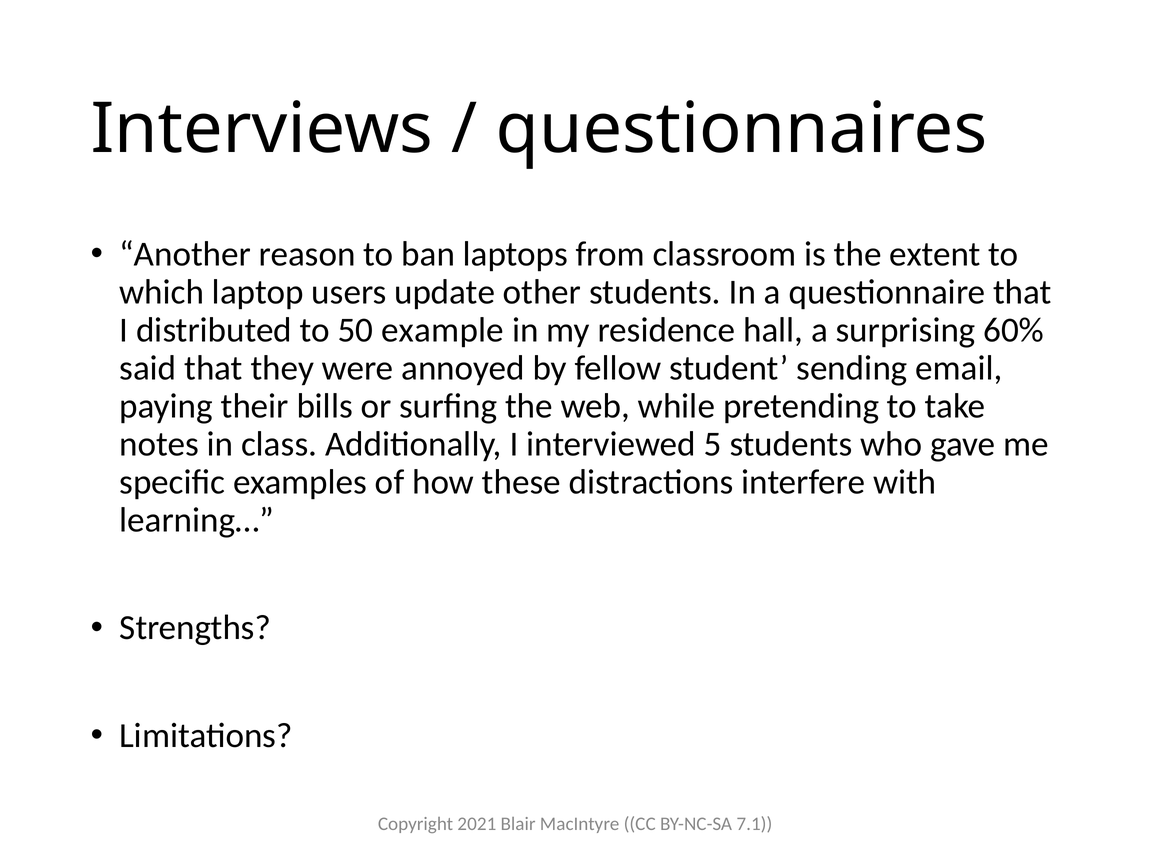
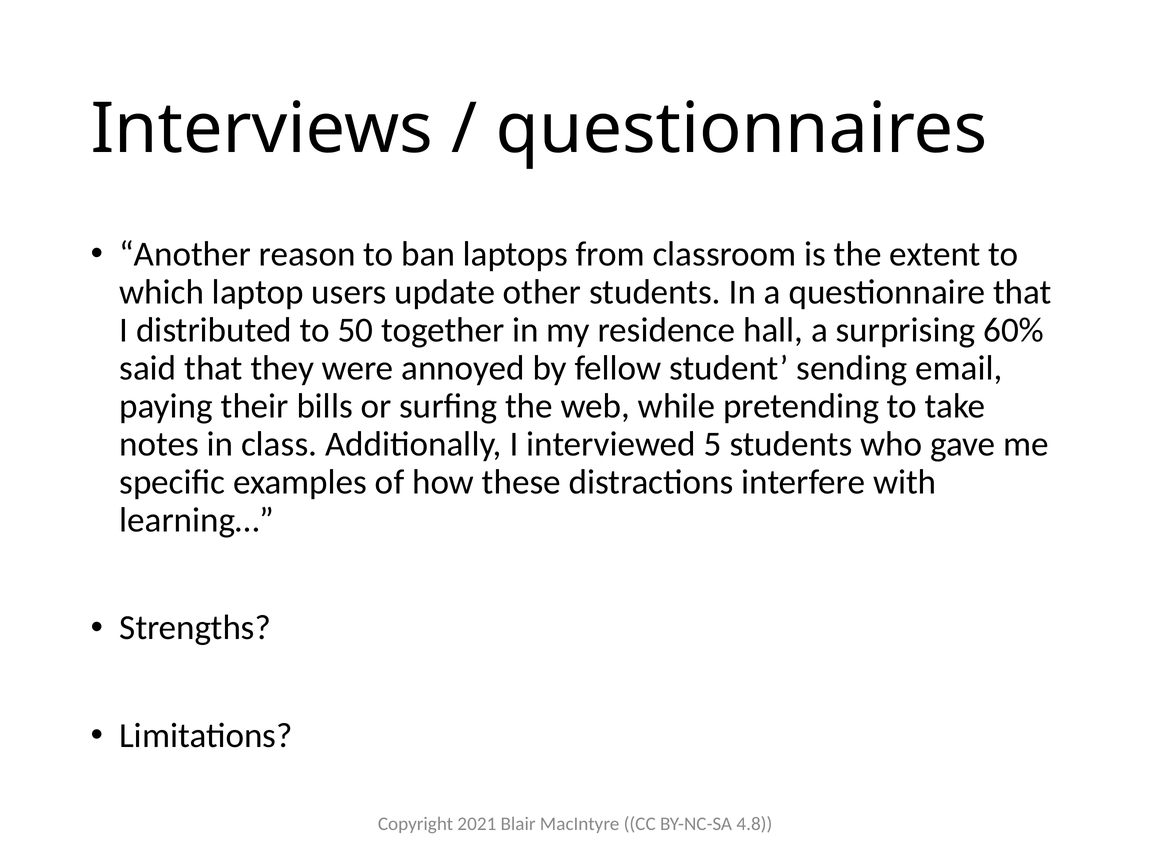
example: example -> together (443, 330)
7.1: 7.1 -> 4.8 (754, 824)
